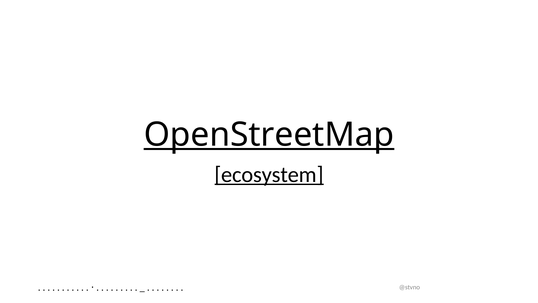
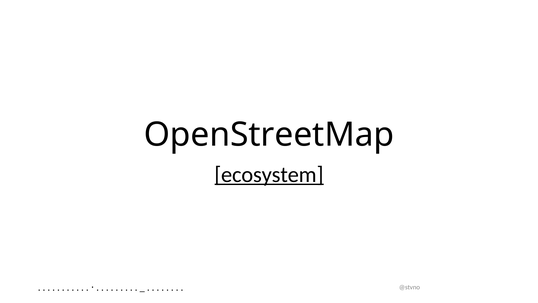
OpenStreetMap underline: present -> none (269, 134)
